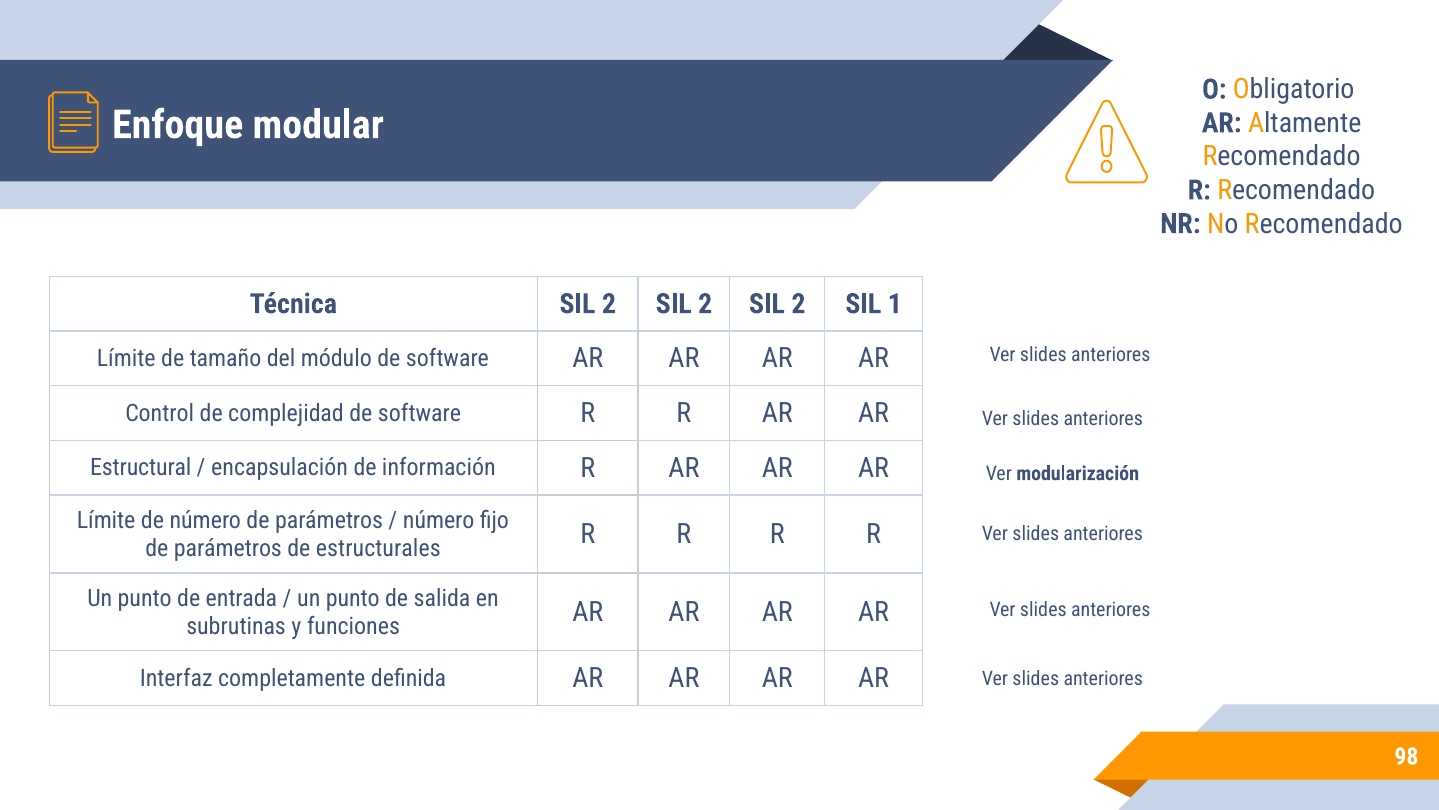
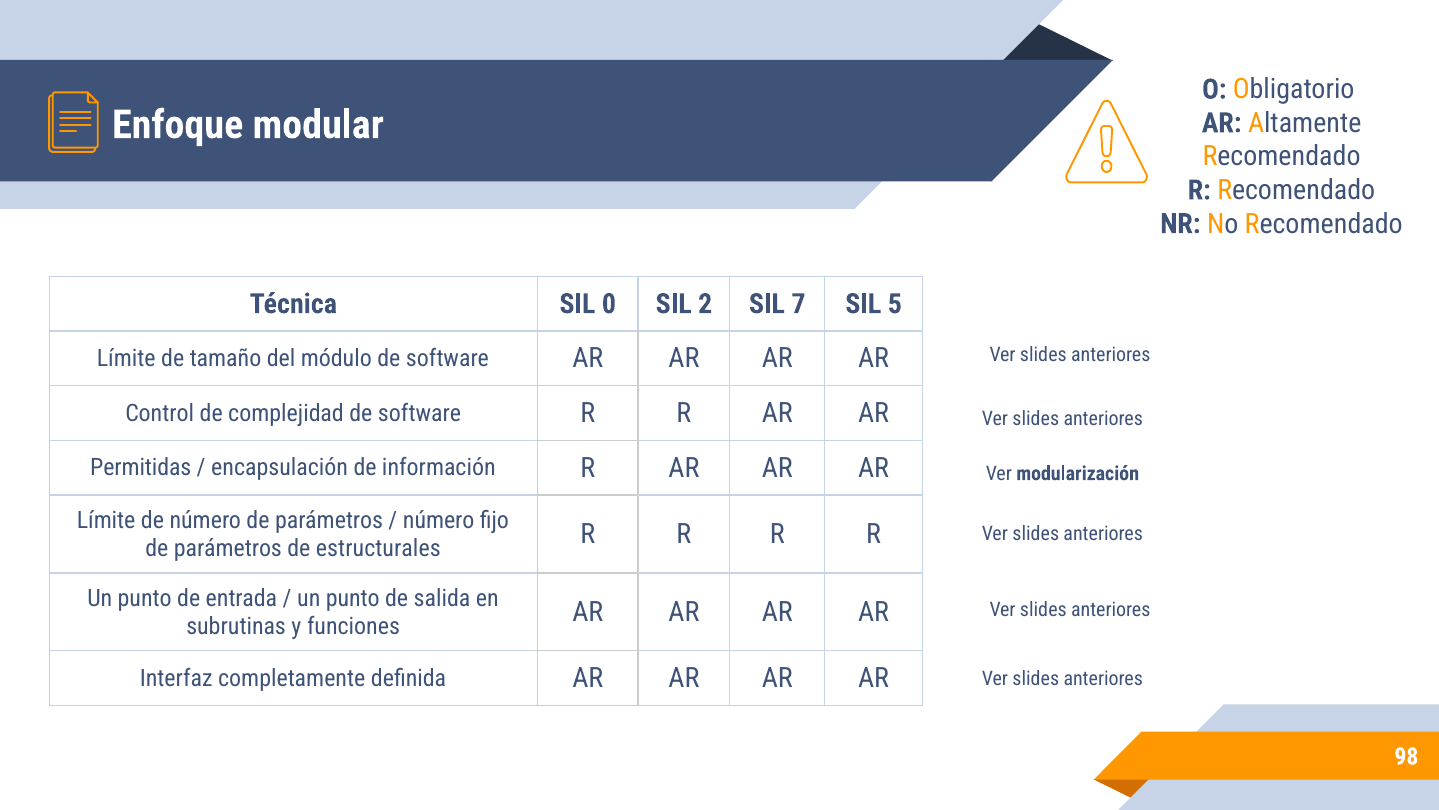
Técnica SIL 2: 2 -> 0 (609, 304)
2: 2 -> 7 (798, 304)
1: 1 -> 5 (895, 304)
Estructural: Estructural -> Permitidas (141, 468)
